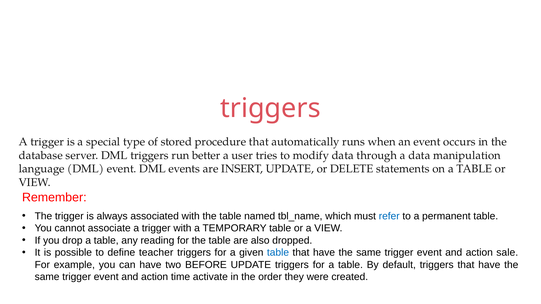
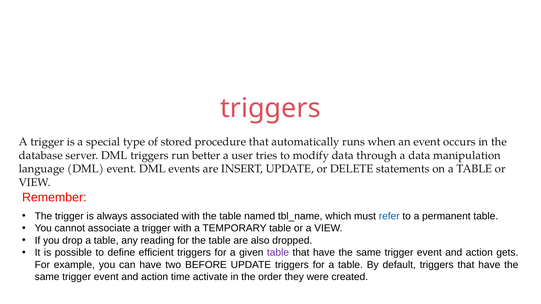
teacher: teacher -> efficient (156, 253)
table colour: blue -> purple (278, 253)
sale: sale -> gets (507, 253)
